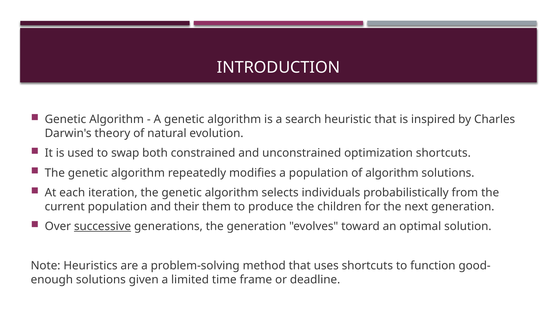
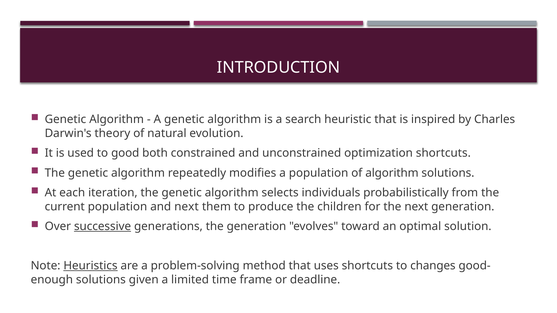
swap: swap -> good (125, 153)
and their: their -> next (186, 207)
Heuristics underline: none -> present (90, 266)
function: function -> changes (433, 266)
